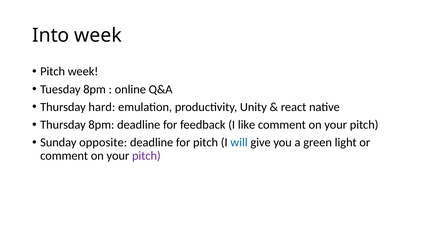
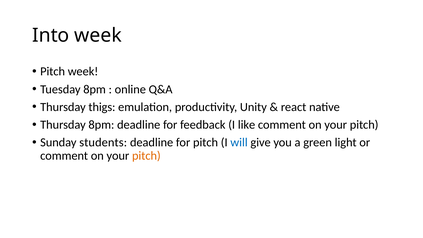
hard: hard -> thigs (102, 107)
opposite: opposite -> students (103, 142)
pitch colour: purple -> orange (146, 156)
